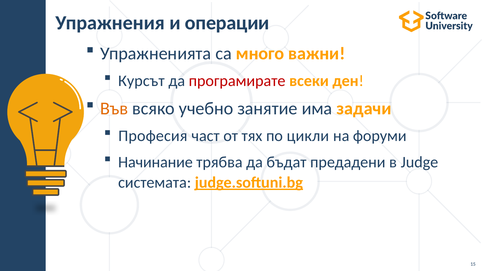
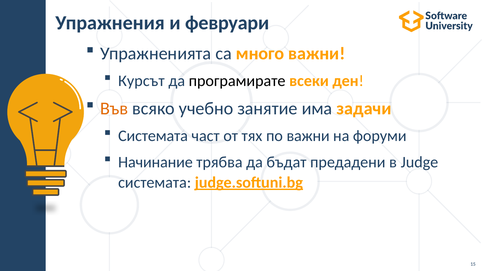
операции: операции -> февруари (227, 23)
програмирате colour: red -> black (237, 81)
Професия: Професия -> Системата (153, 136)
по цикли: цикли -> важни (308, 136)
